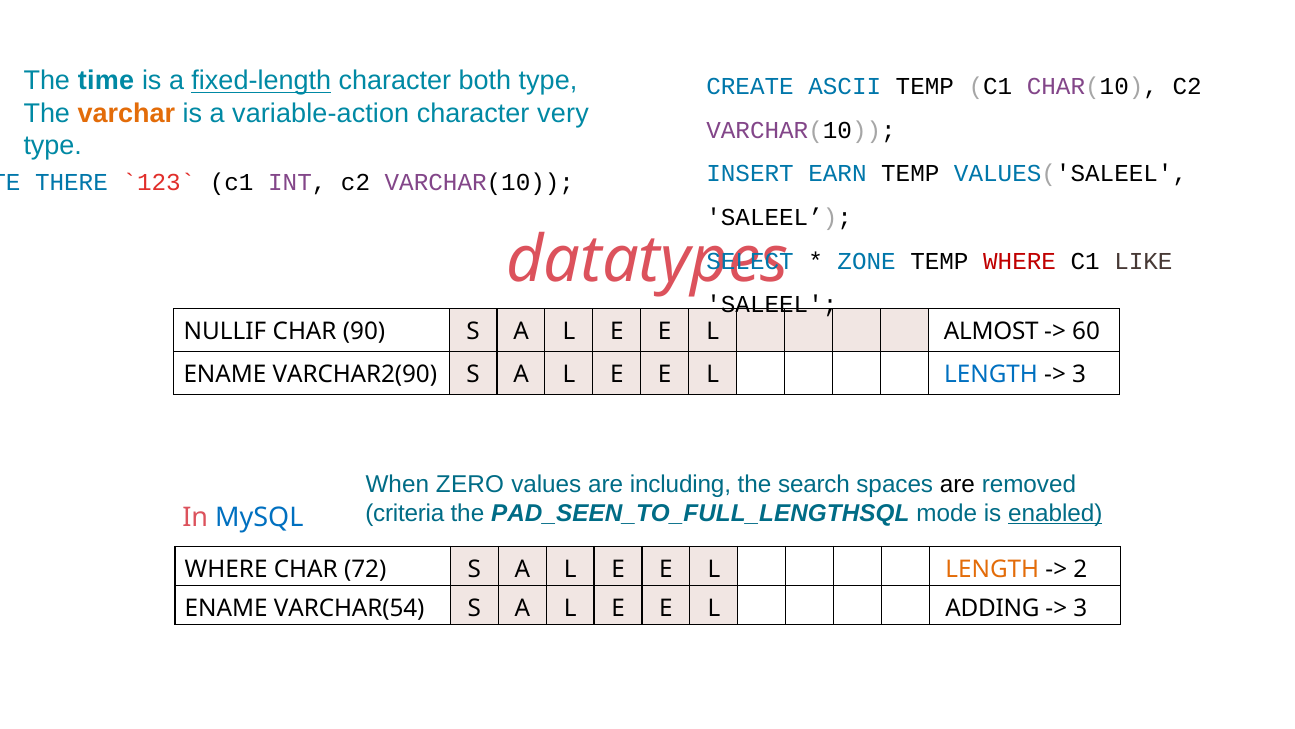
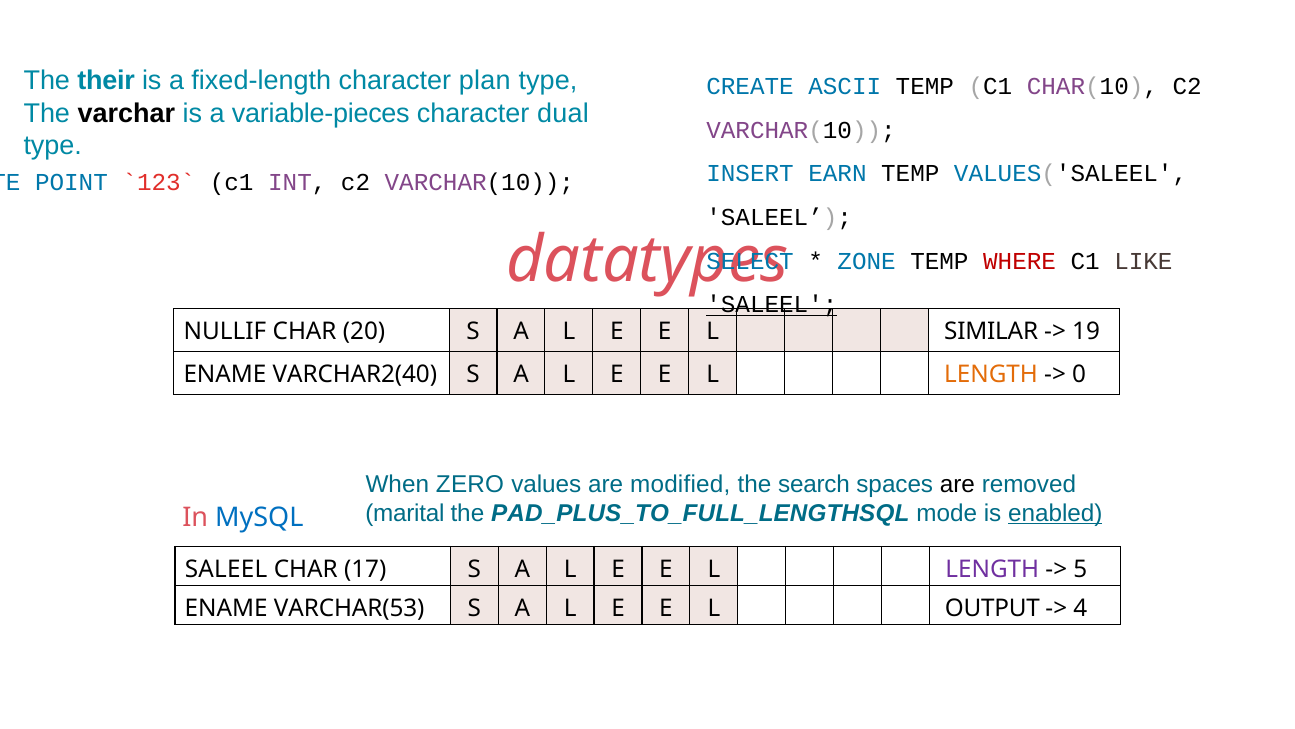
time: time -> their (106, 81)
fixed-length underline: present -> none (261, 81)
both: both -> plan (485, 81)
varchar colour: orange -> black (126, 113)
variable-action: variable-action -> variable-pieces (321, 113)
very: very -> dual (563, 113)
THERE: THERE -> POINT (71, 182)
SALEEL underline: none -> present (772, 305)
90: 90 -> 20 (364, 331)
ALMOST: ALMOST -> SIMILAR (991, 331)
60: 60 -> 19 (1086, 331)
VARCHAR2(90: VARCHAR2(90 -> VARCHAR2(40 (355, 374)
LENGTH colour: blue -> orange (991, 374)
3: 3 -> 0 (1079, 374)
including: including -> modified (680, 484)
criteria: criteria -> marital (405, 513)
PAD_SEEN_TO_FULL_LENGTHSQL: PAD_SEEN_TO_FULL_LENGTHSQL -> PAD_PLUS_TO_FULL_LENGTHSQL (700, 513)
WHERE: WHERE -> SALEEL (226, 569)
72: 72 -> 17 (365, 569)
LENGTH colour: orange -> purple (992, 569)
2: 2 -> 5 (1080, 569)
VARCHAR(54: VARCHAR(54 -> VARCHAR(53 (349, 608)
ADDING: ADDING -> OUTPUT (992, 608)
3: 3 -> 4 (1080, 608)
